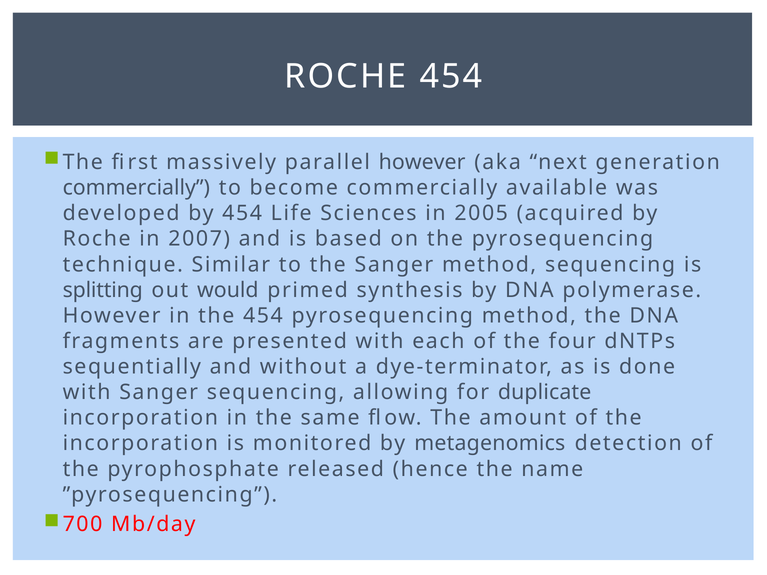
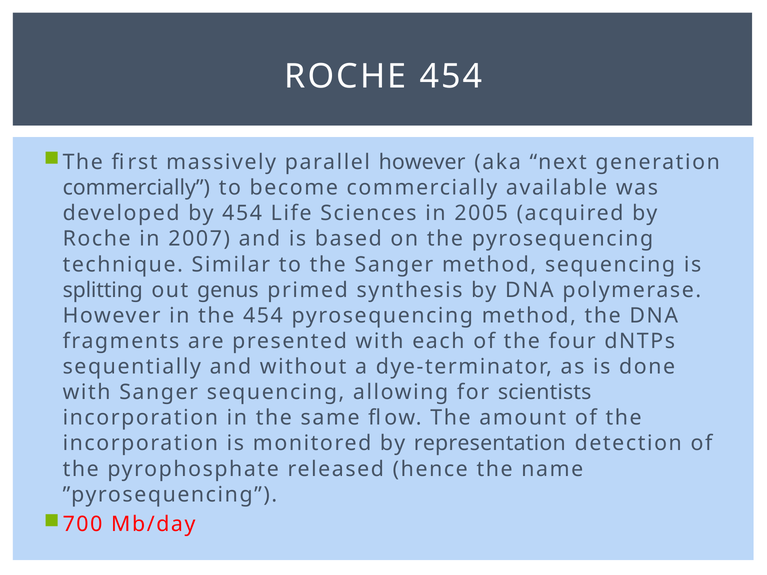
would: would -> genus (228, 290)
duplicate: duplicate -> scientists (545, 392)
metagenomics: metagenomics -> representation (490, 444)
